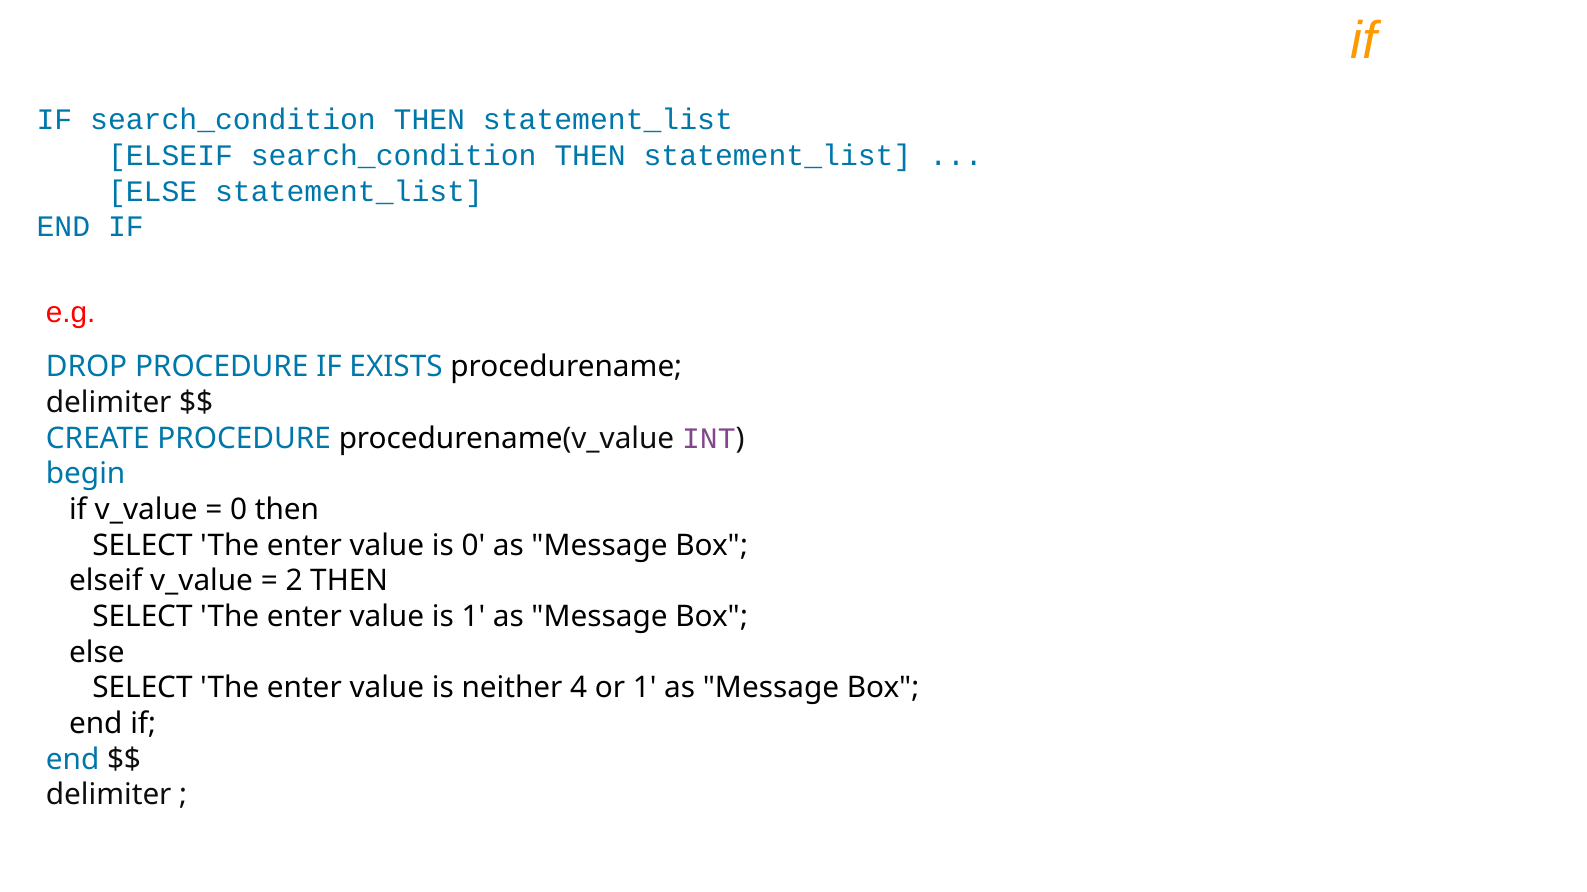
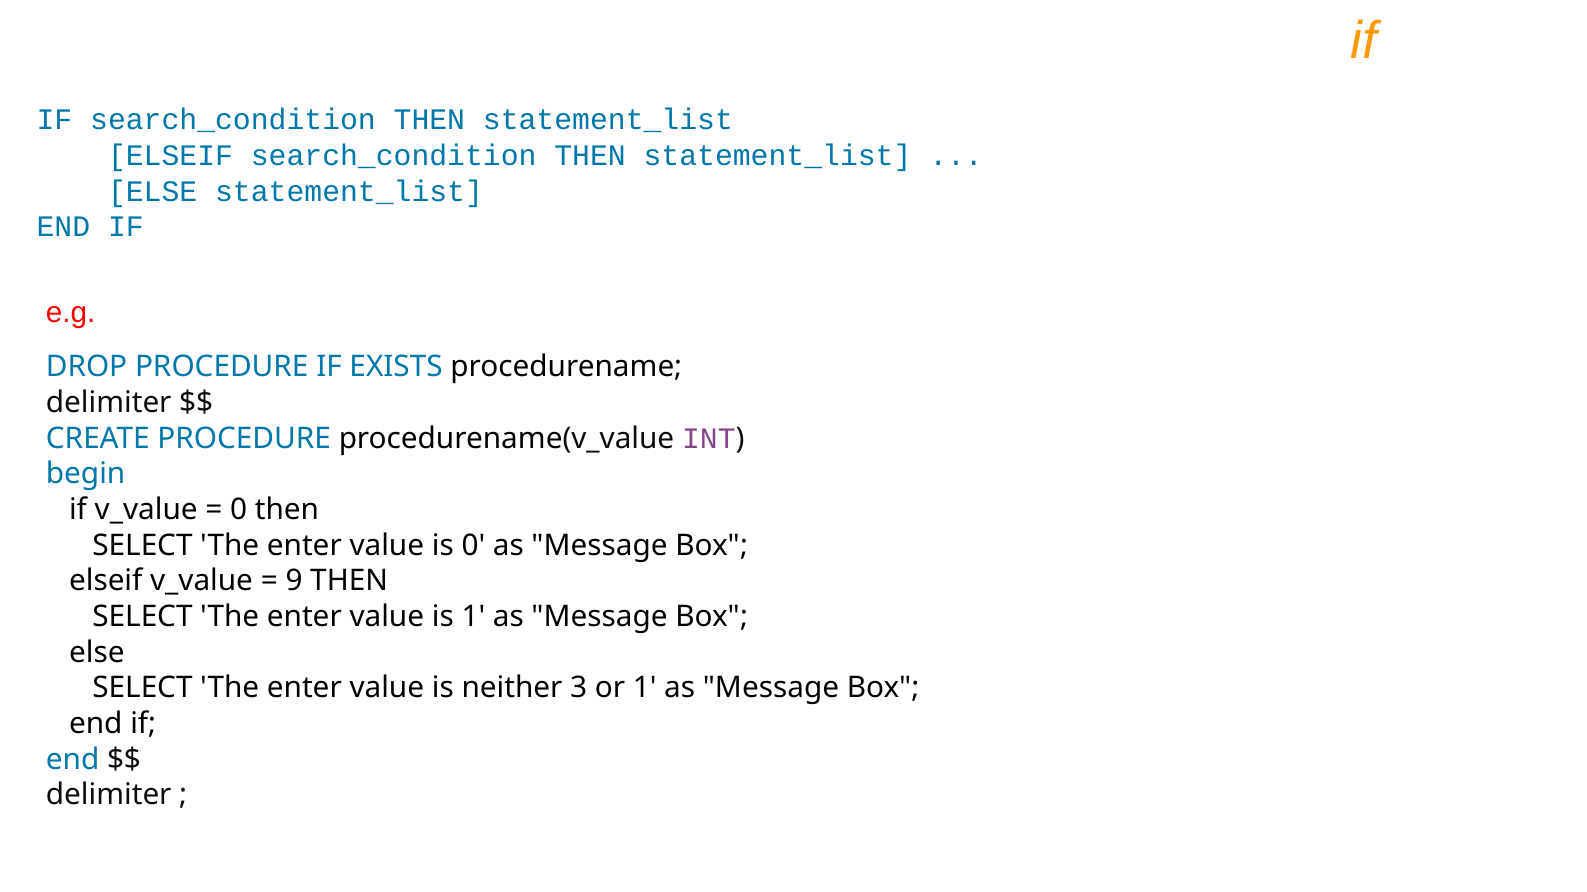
2: 2 -> 9 (294, 581)
4: 4 -> 3 (579, 689)
